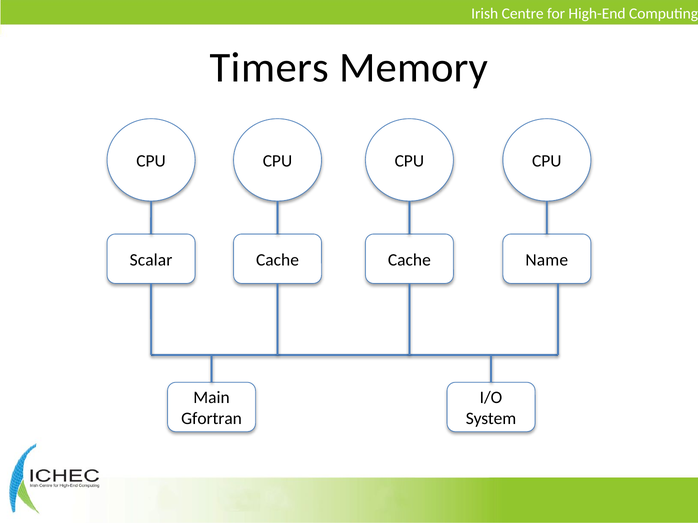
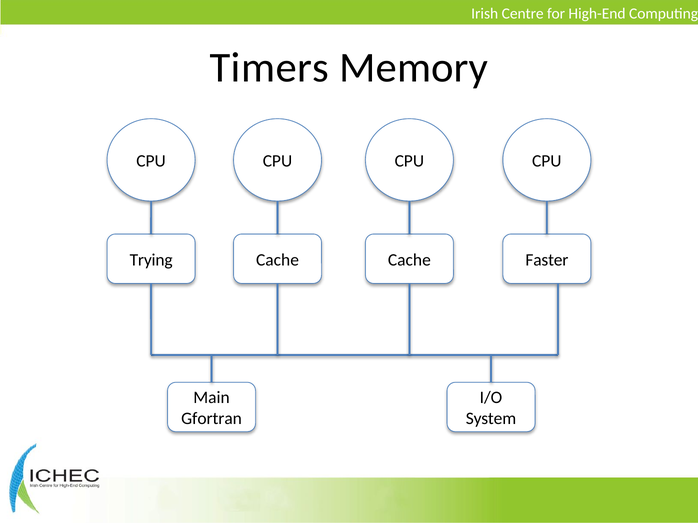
Scalar: Scalar -> Trying (151, 260)
Name: Name -> Faster (547, 260)
